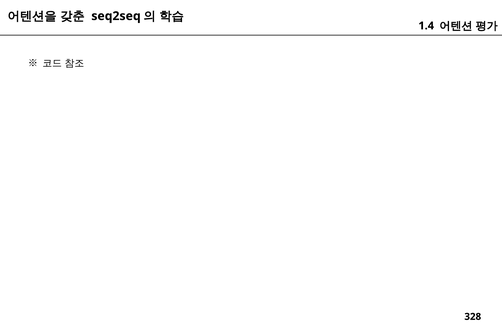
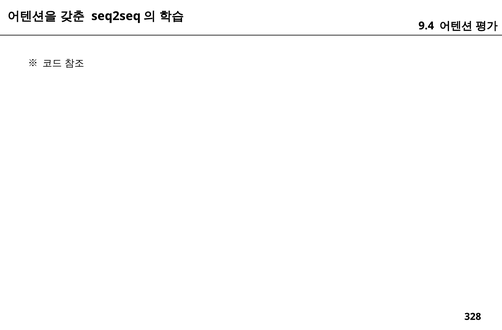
1.4: 1.4 -> 9.4 (426, 26)
